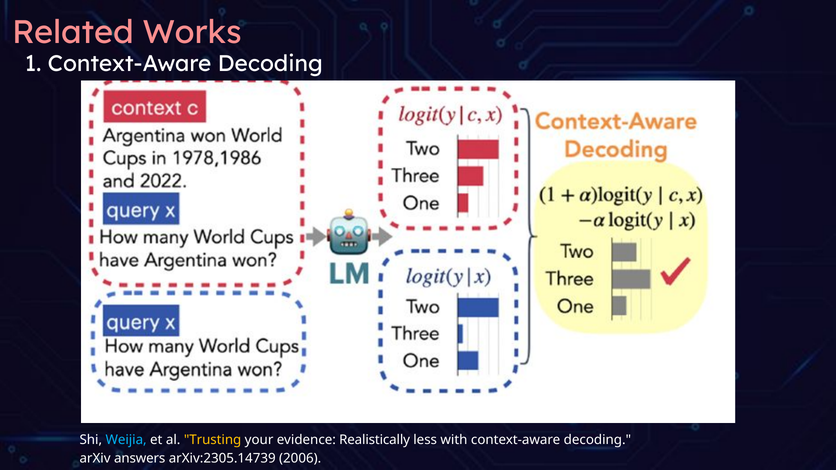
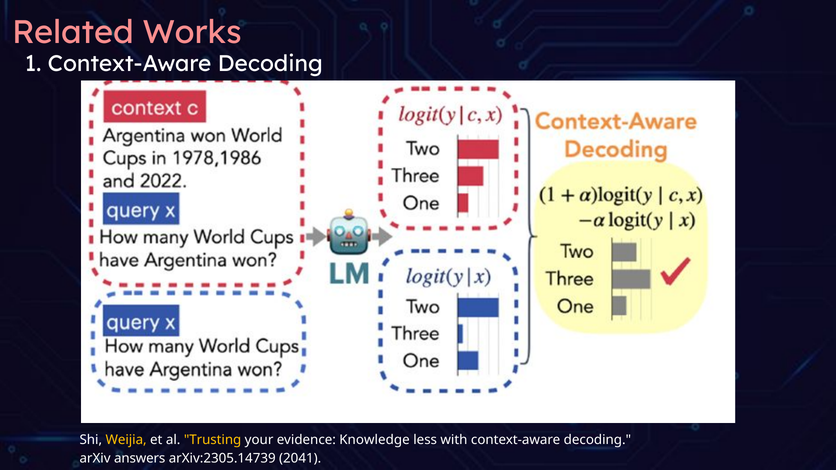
Weijia colour: light blue -> yellow (126, 440)
Realistically: Realistically -> Knowledge (375, 440)
2006: 2006 -> 2041 (300, 459)
